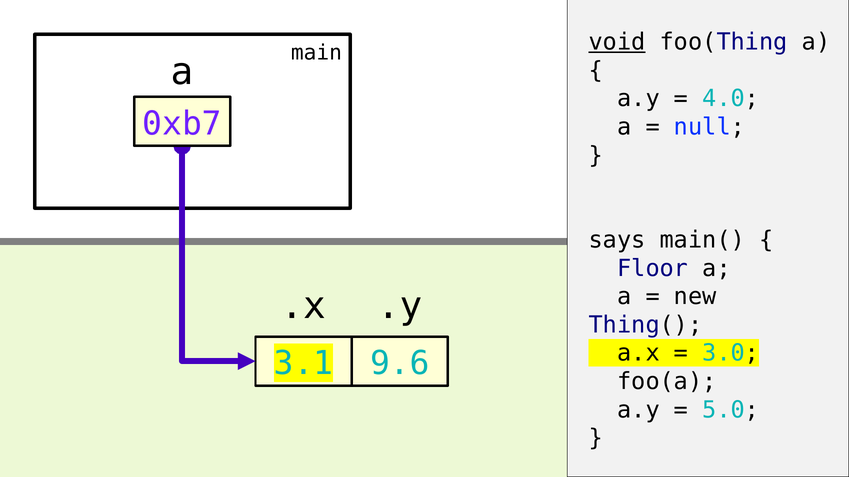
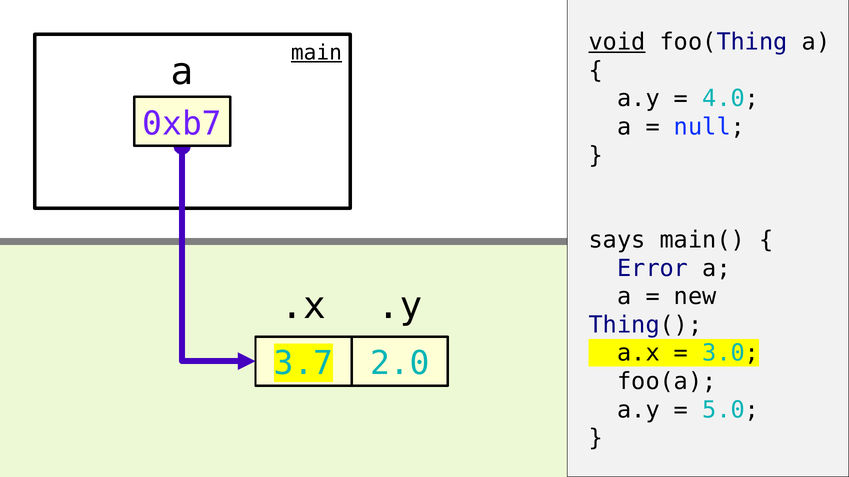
main underline: none -> present (316, 53)
Floor: Floor -> Error (653, 269)
3.1: 3.1 -> 3.7 (304, 364)
9.6: 9.6 -> 2.0 (400, 364)
